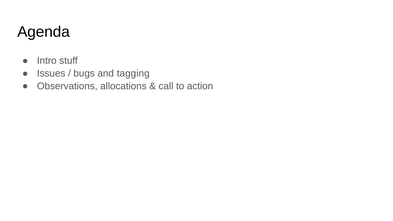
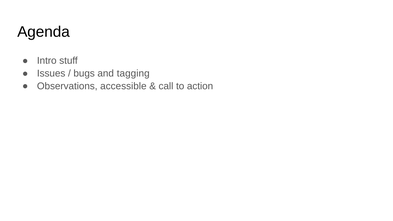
allocations: allocations -> accessible (123, 86)
